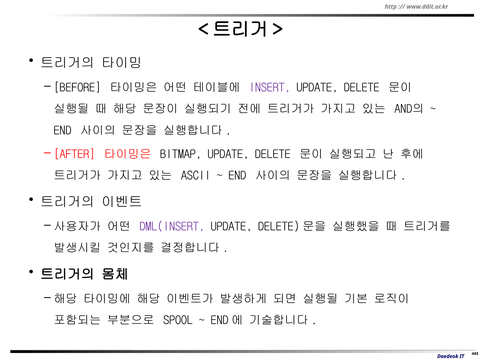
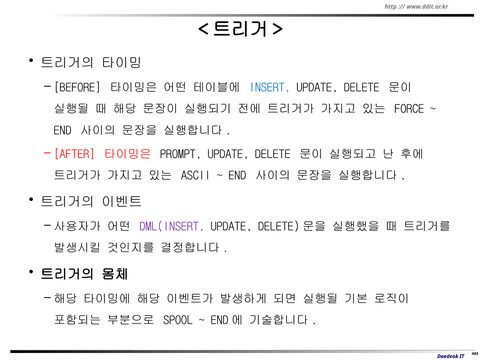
INSERT colour: purple -> blue (270, 88)
AND의: AND의 -> FORCE (409, 109)
BITMAP: BITMAP -> PROMPT (181, 154)
